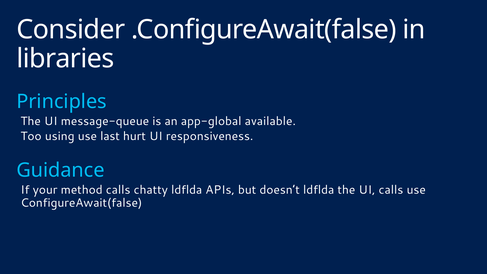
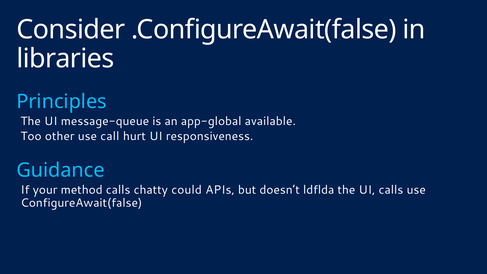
using: using -> other (60, 136)
last: last -> call (110, 136)
chatty ldflda: ldflda -> could (187, 190)
